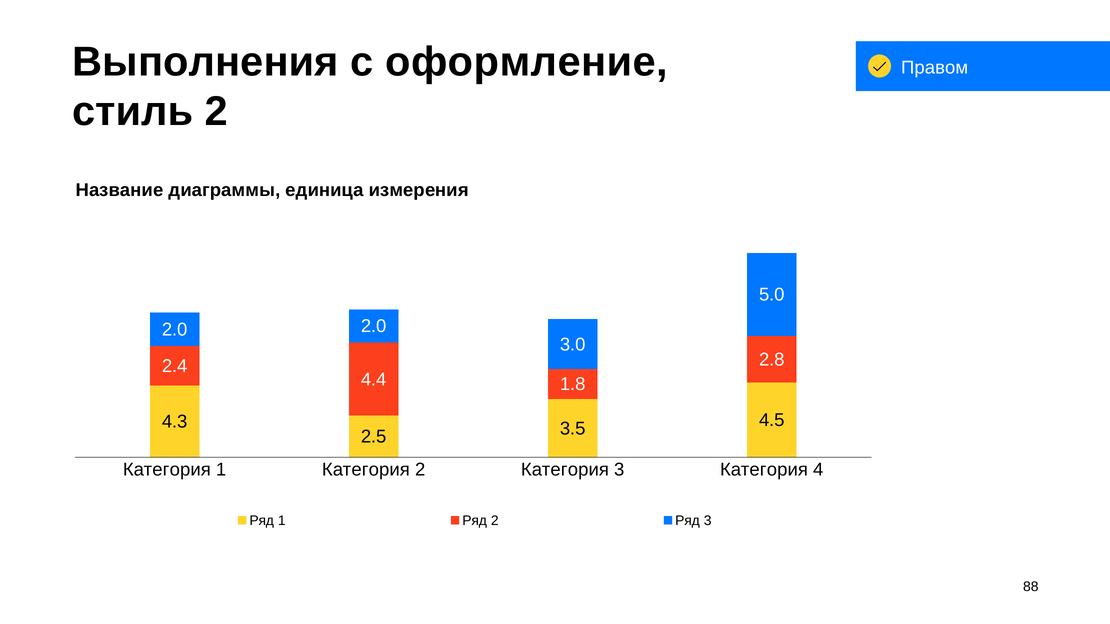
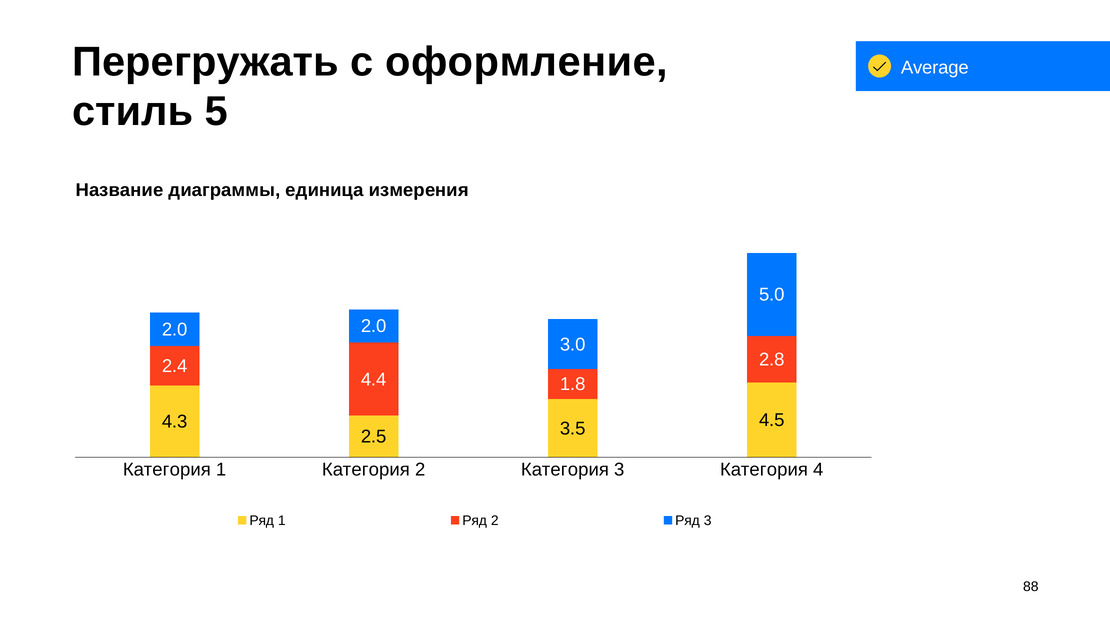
Выполнения: Выполнения -> Перегружать (206, 62)
Правом: Правом -> Average (935, 67)
стиль 2: 2 -> 5 (216, 112)
